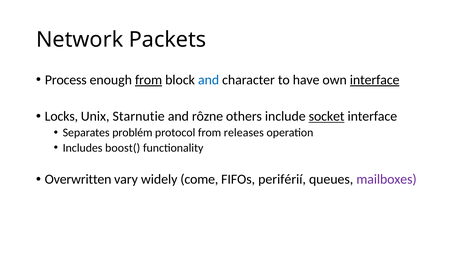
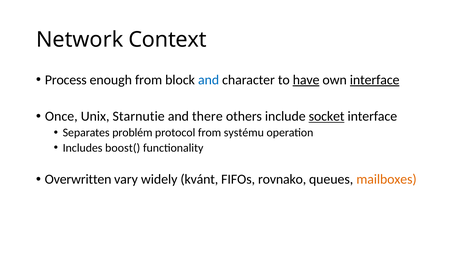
Packets: Packets -> Context (168, 40)
from underline: present -> none (149, 80)
have underline: none -> present (306, 80)
Locks: Locks -> Once (61, 116)
rôzne: rôzne -> there (207, 116)
releases: releases -> systému (244, 133)
come: come -> kvánt (199, 179)
periférií: periférií -> rovnako (282, 179)
mailboxes colour: purple -> orange (386, 179)
